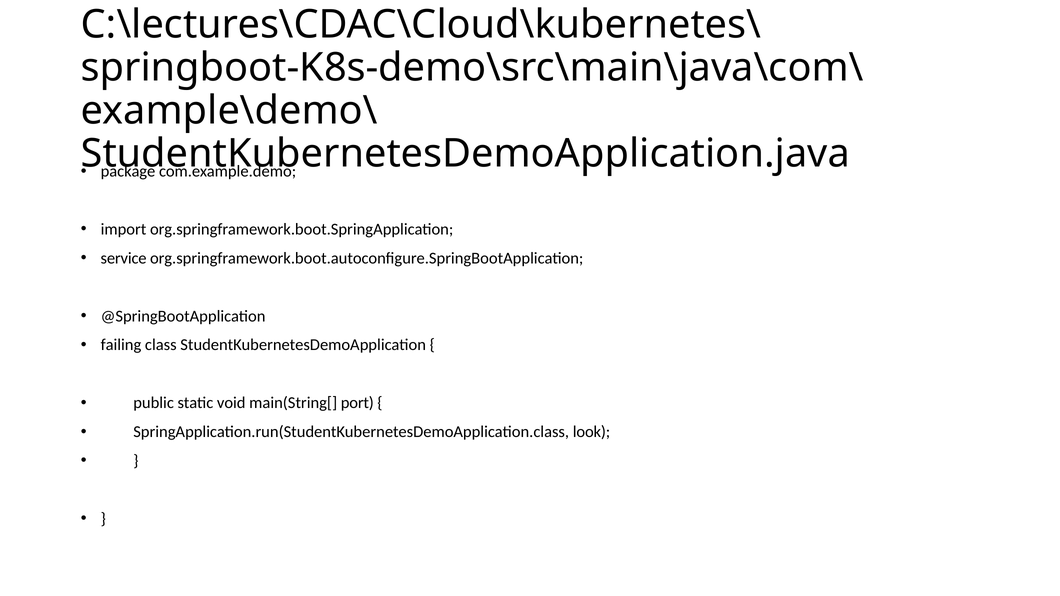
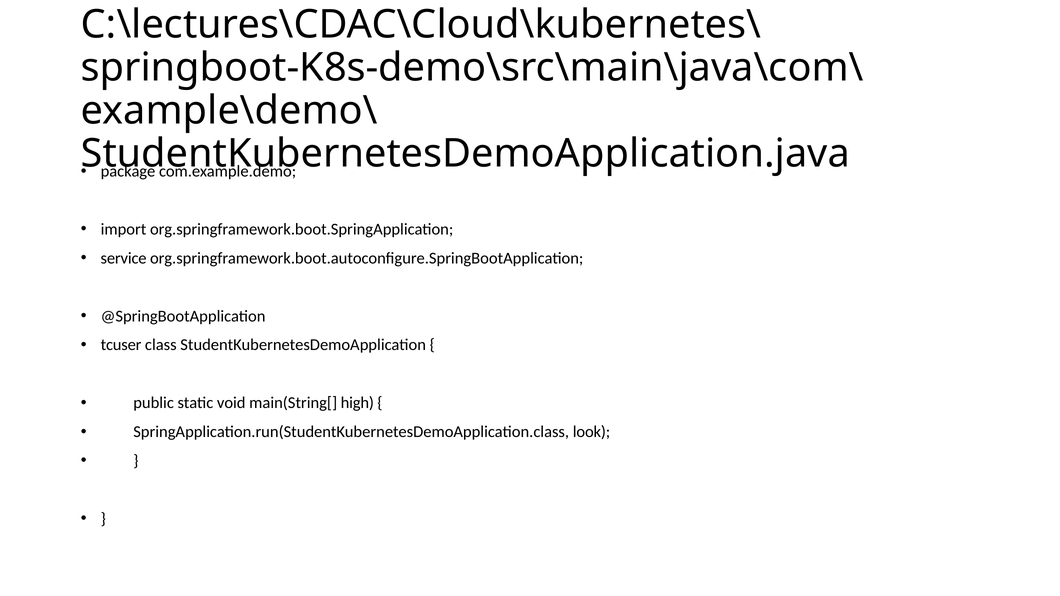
failing: failing -> tcuser (121, 345)
port: port -> high (357, 403)
